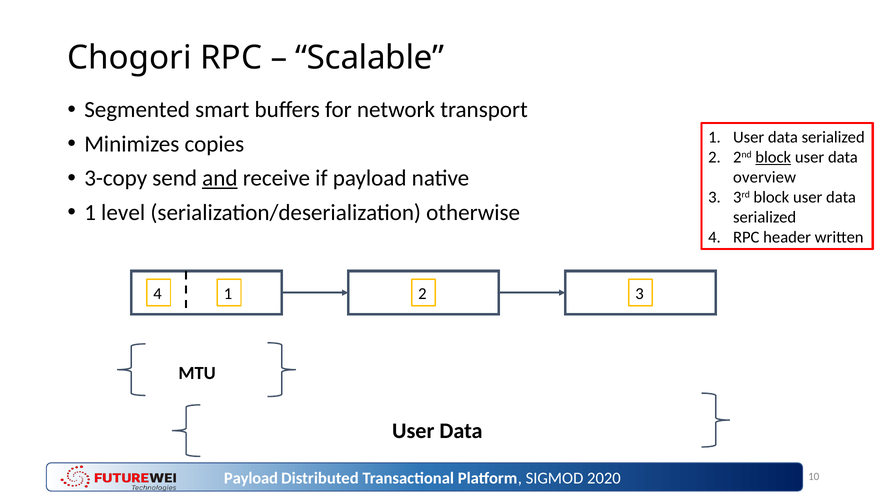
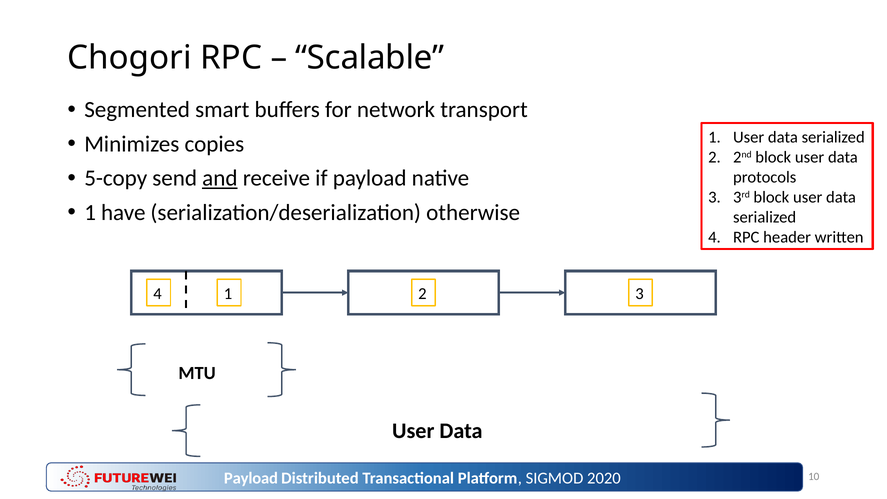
block underline: present -> none (773, 157)
3-copy: 3-copy -> 5-copy (116, 178)
overview: overview -> protocols (765, 177)
level: level -> have (123, 212)
